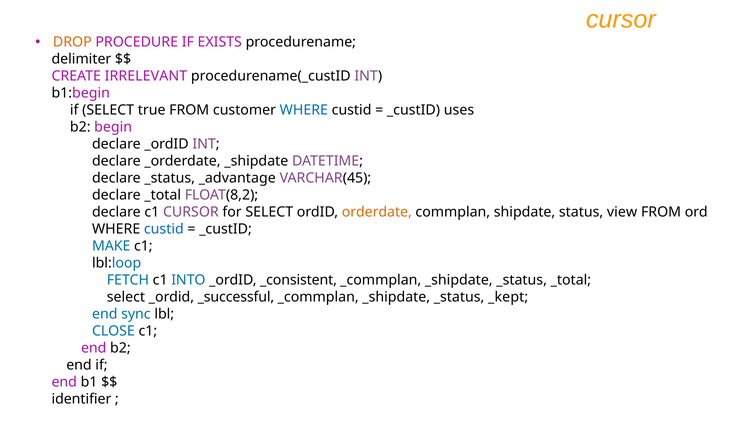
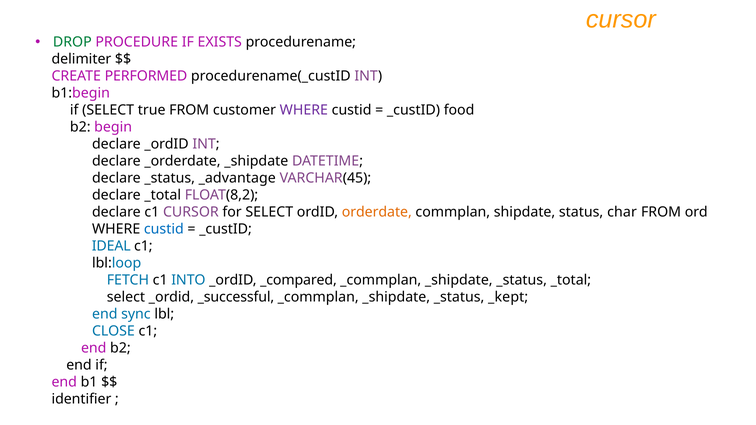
DROP colour: orange -> green (72, 42)
IRRELEVANT: IRRELEVANT -> PERFORMED (146, 76)
WHERE colour: blue -> purple (304, 110)
uses: uses -> food (459, 110)
view: view -> char (622, 212)
MAKE: MAKE -> IDEAL (111, 246)
_consistent: _consistent -> _compared (299, 280)
